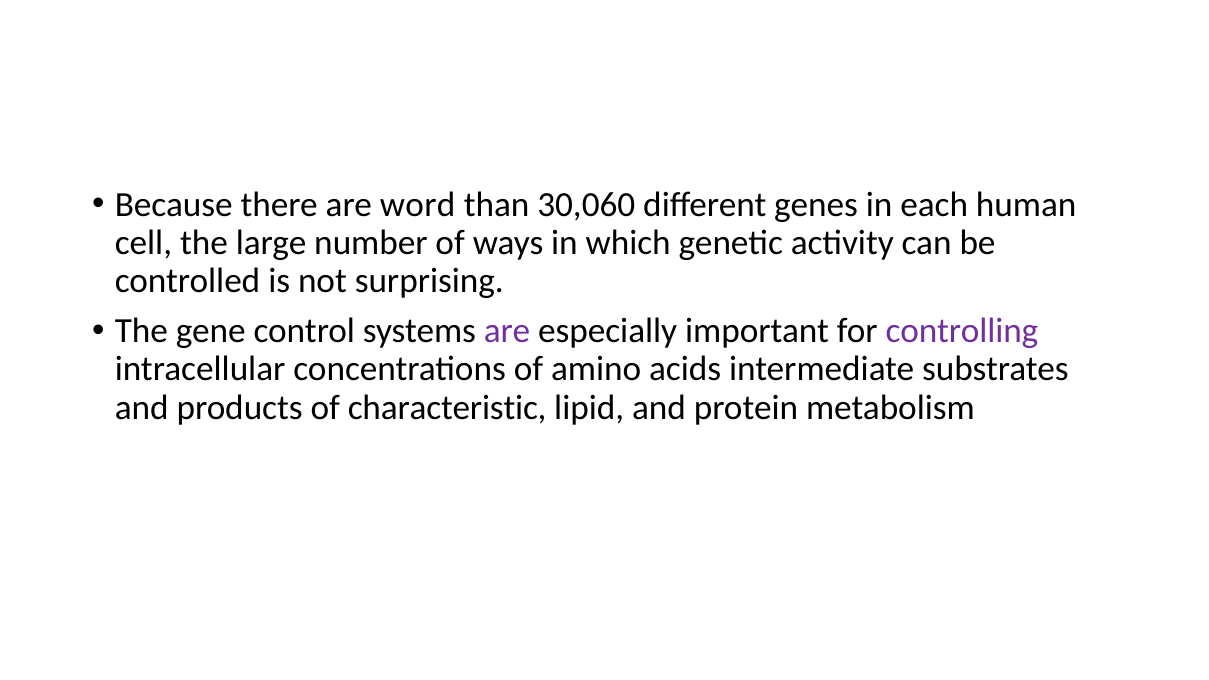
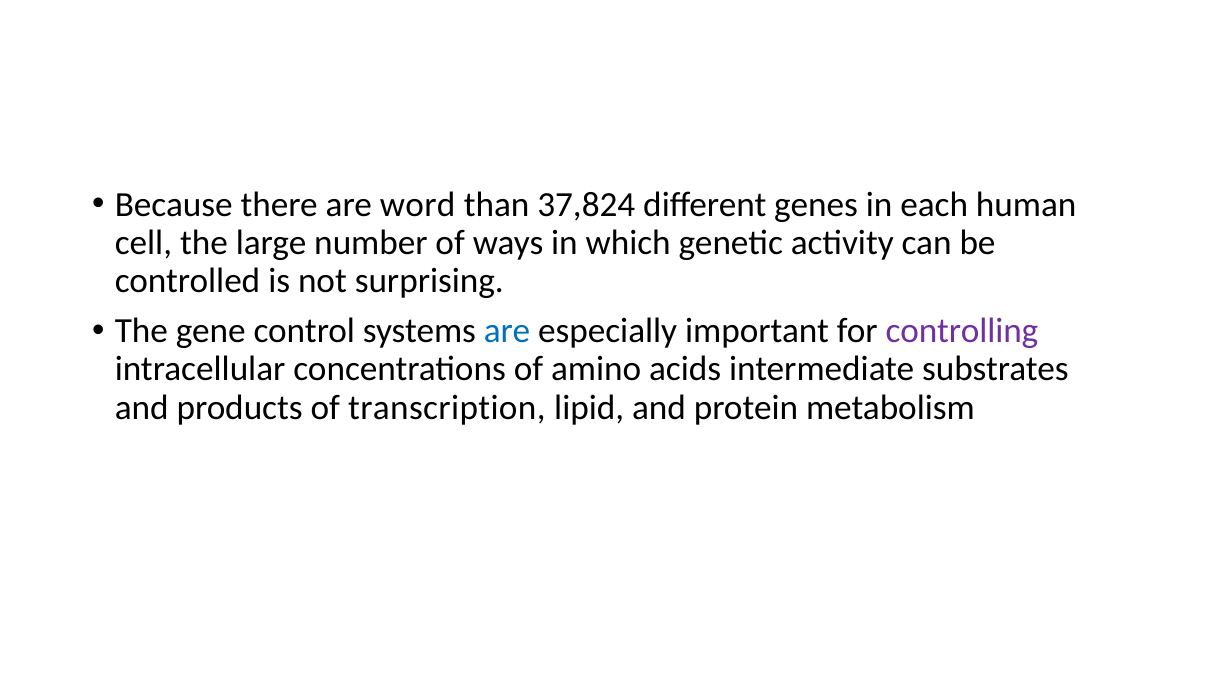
30,060: 30,060 -> 37,824 (586, 204)
are colour: purple -> blue (507, 331)
characteristic: characteristic -> transcription (447, 407)
